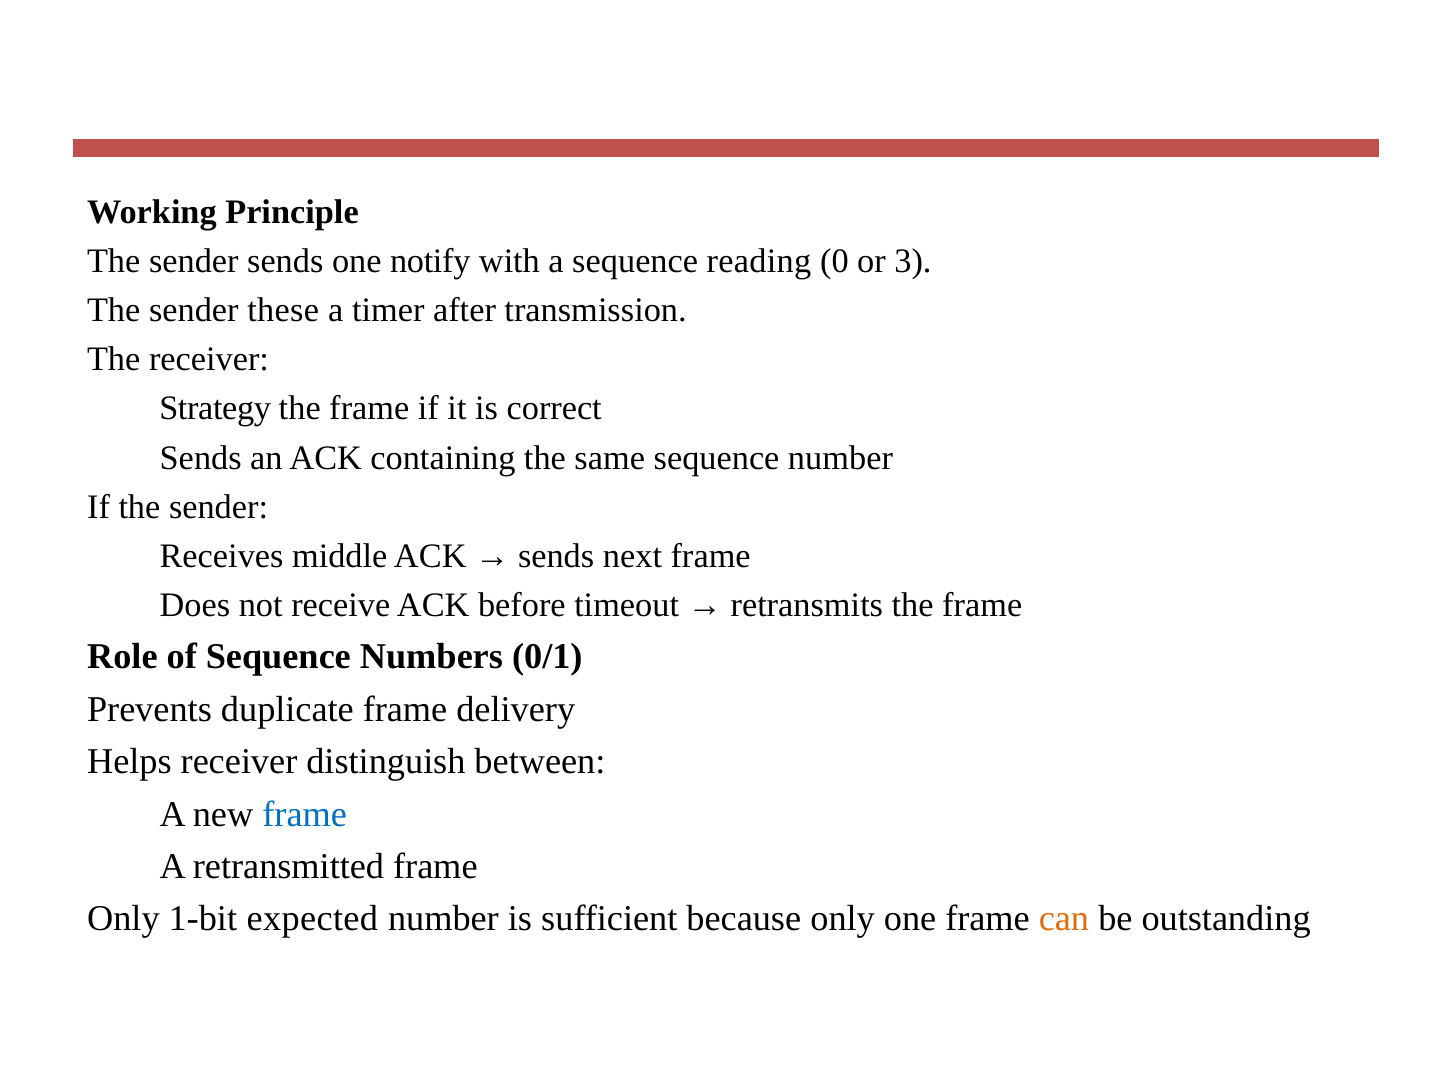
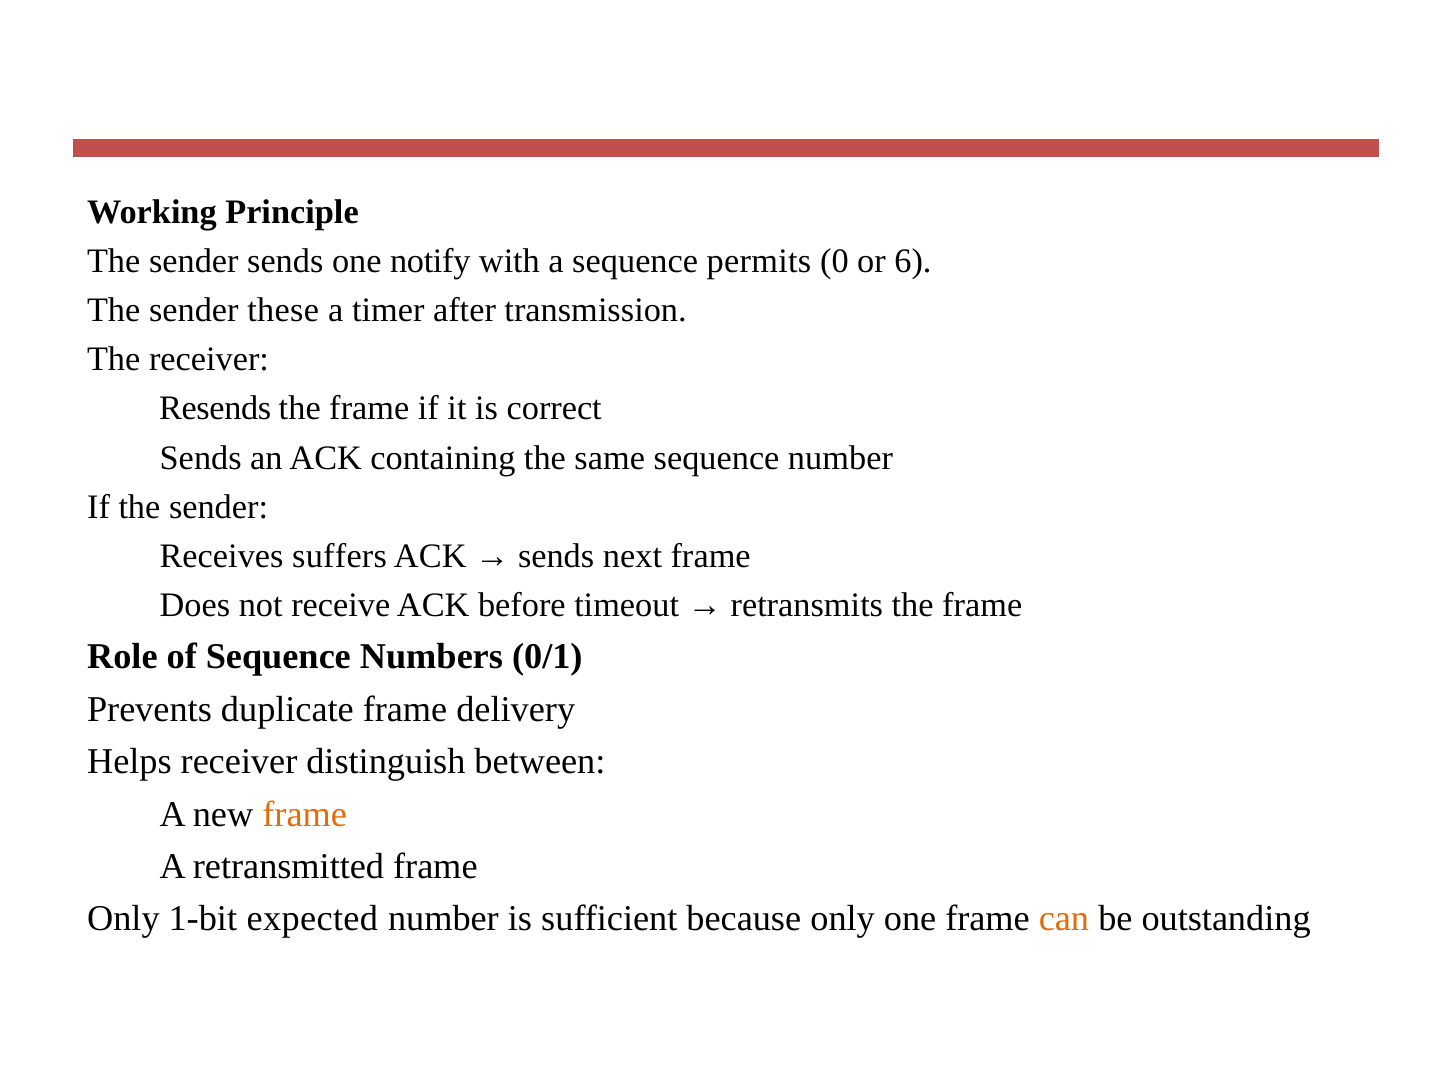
reading: reading -> permits (759, 261)
3: 3 -> 6 (913, 261)
Strategy: Strategy -> Resends (215, 409)
middle: middle -> suffers (340, 556)
frame colour: blue -> orange (305, 814)
